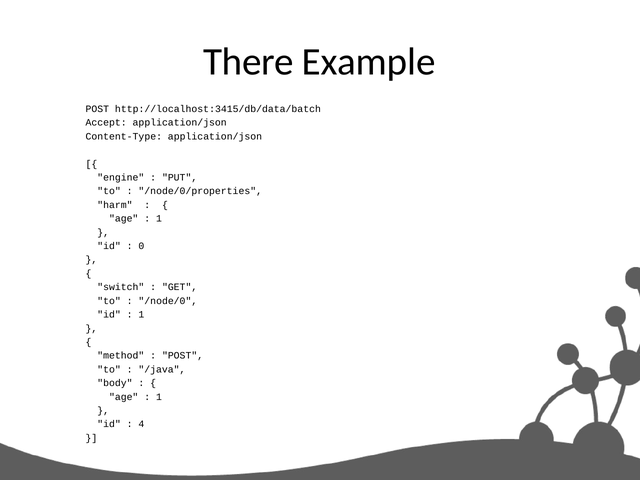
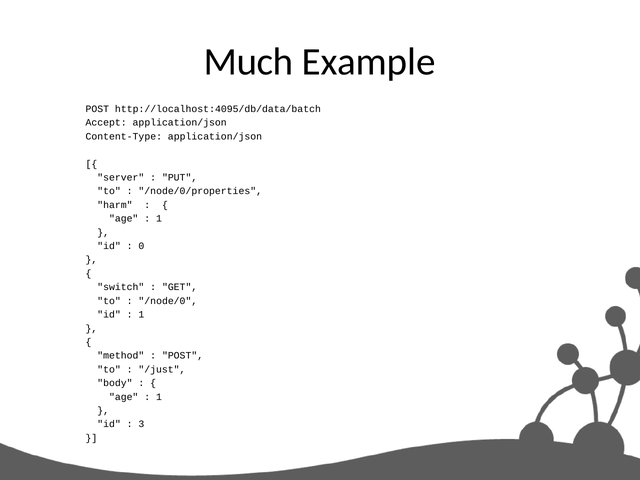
There: There -> Much (248, 62)
http://localhost:3415/db/data/batch: http://localhost:3415/db/data/batch -> http://localhost:4095/db/data/batch (218, 109)
engine: engine -> server (121, 178)
/java: /java -> /just (162, 369)
4: 4 -> 3 (141, 424)
